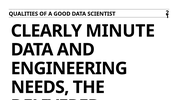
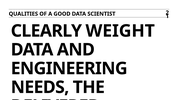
MINUTE: MINUTE -> WEIGHT (120, 31)
